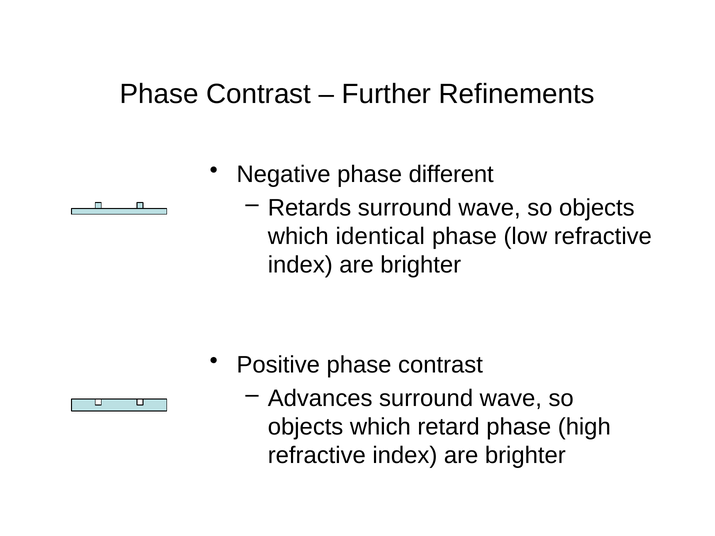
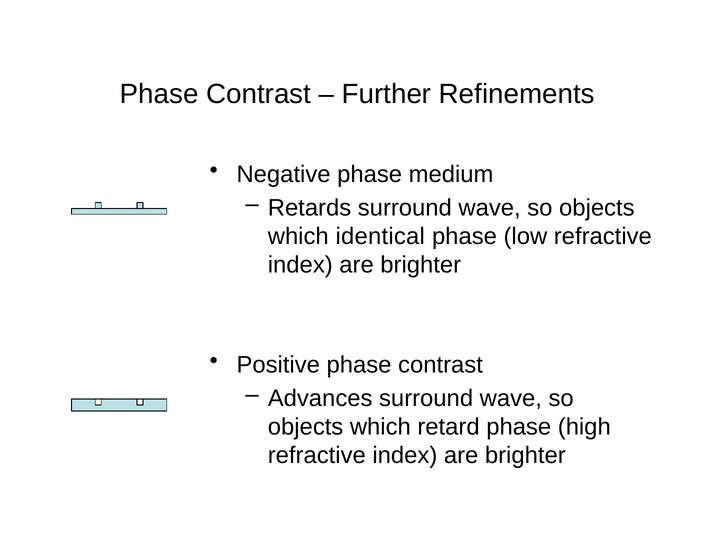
different: different -> medium (451, 174)
